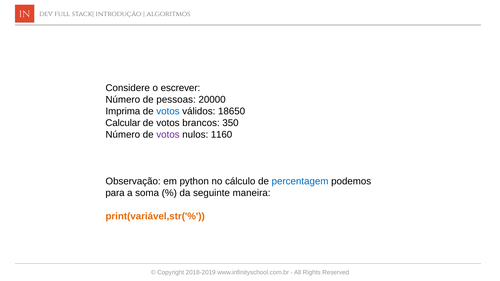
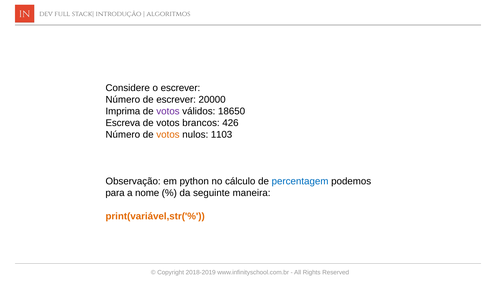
de pessoas: pessoas -> escrever (176, 100)
votos colour: blue -> purple (168, 111)
Calcular: Calcular -> Escreva (123, 123)
350: 350 -> 426 (230, 123)
votos colour: purple -> orange (168, 135)
1160: 1160 -> 1103 (222, 135)
soma: soma -> nome (147, 193)
